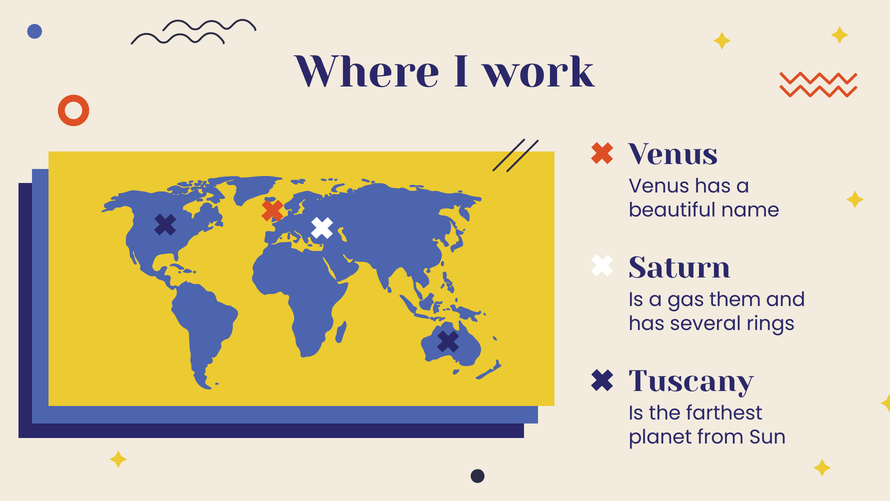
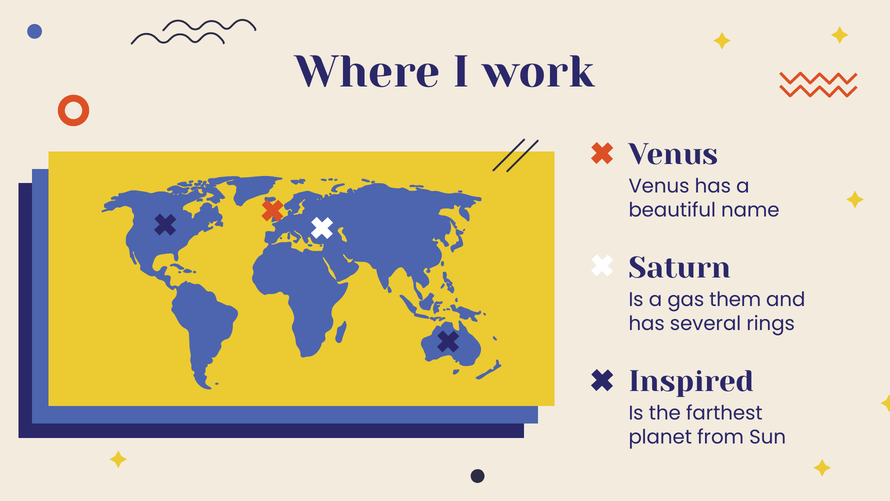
Tuscany: Tuscany -> Inspired (691, 381)
